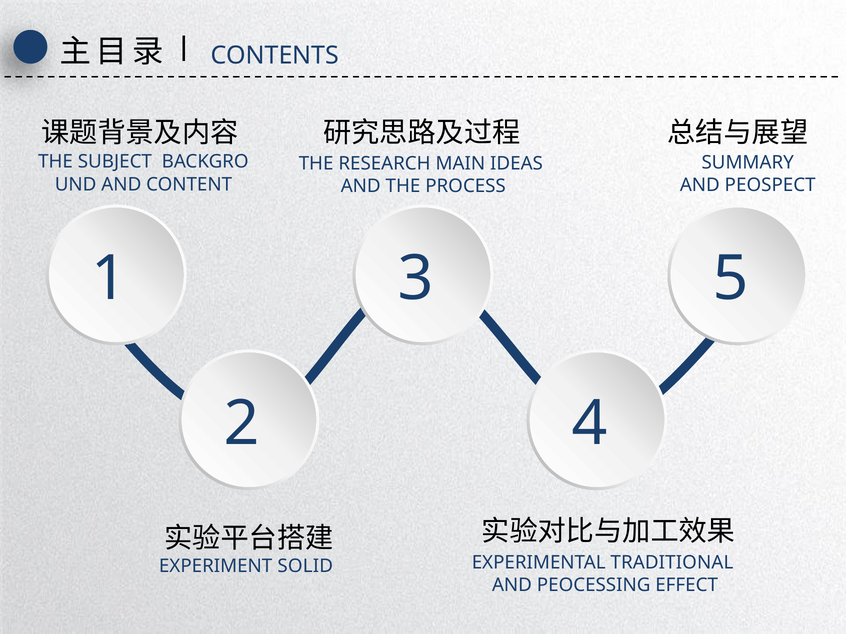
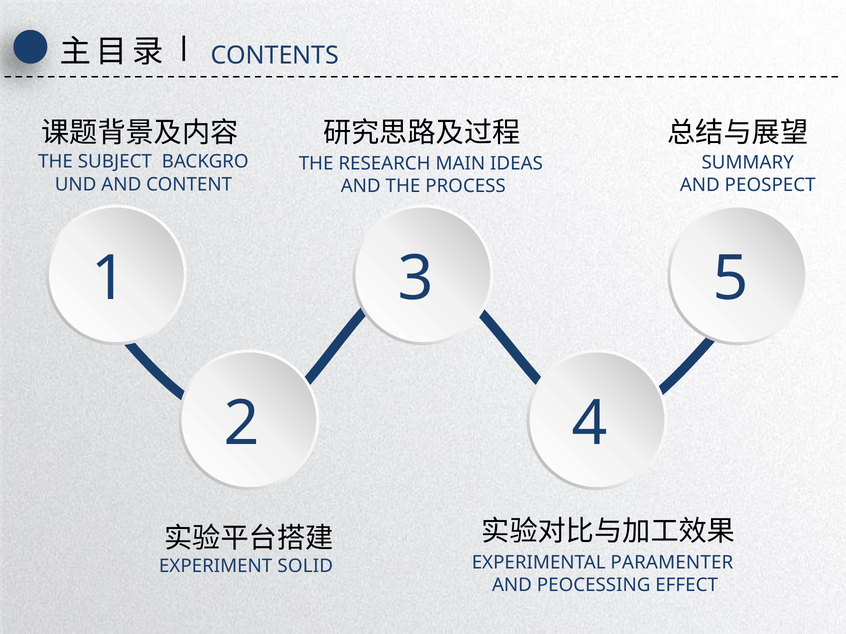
TRADITIONAL: TRADITIONAL -> PARAMENTER (672, 563)
